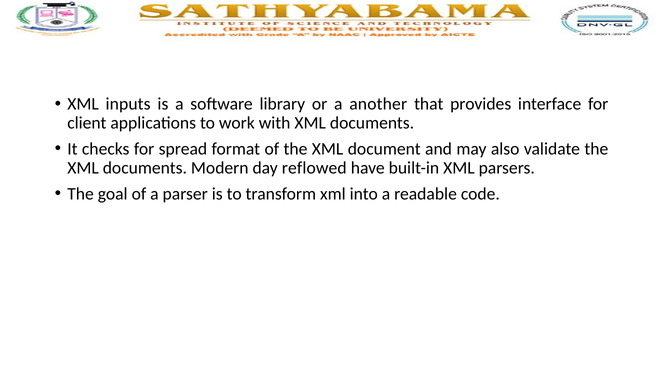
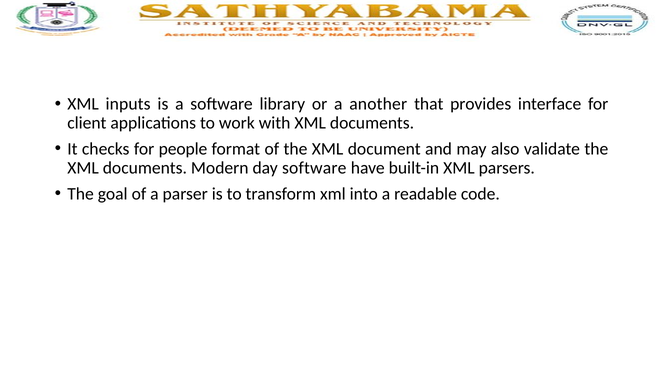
spread: spread -> people (183, 149)
day reflowed: reflowed -> software (314, 168)
